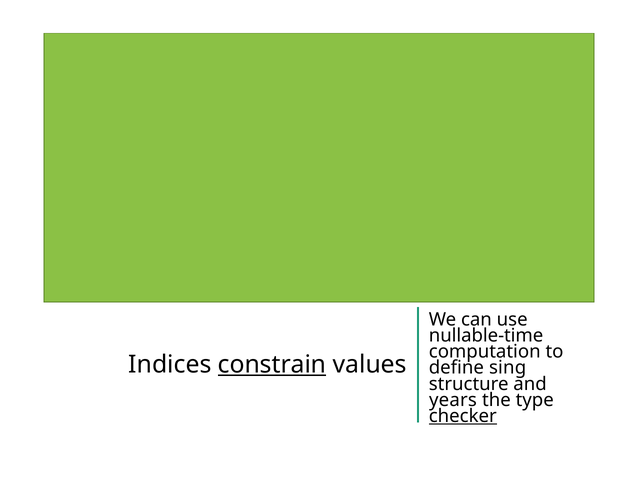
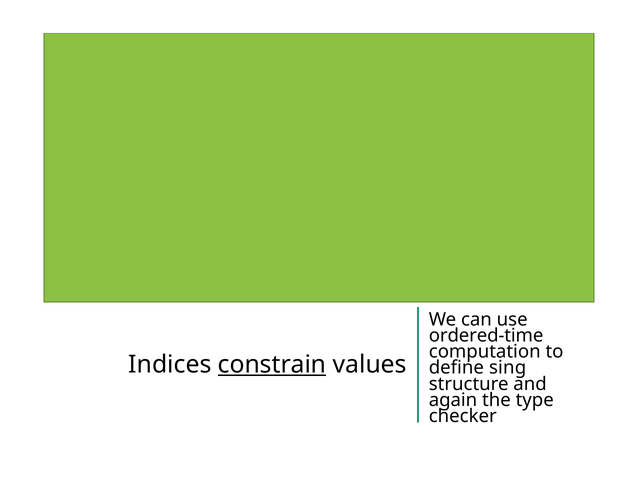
nullable-time: nullable-time -> ordered-time (486, 335)
years: years -> again (453, 400)
checker underline: present -> none (463, 416)
